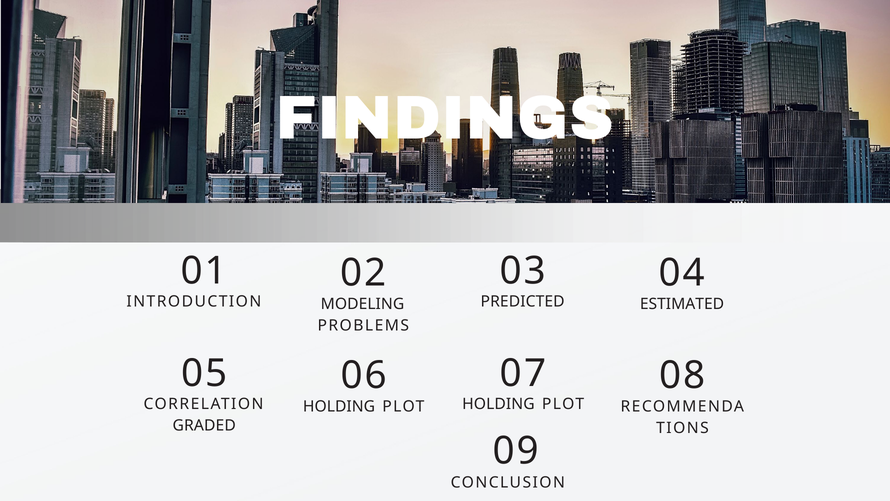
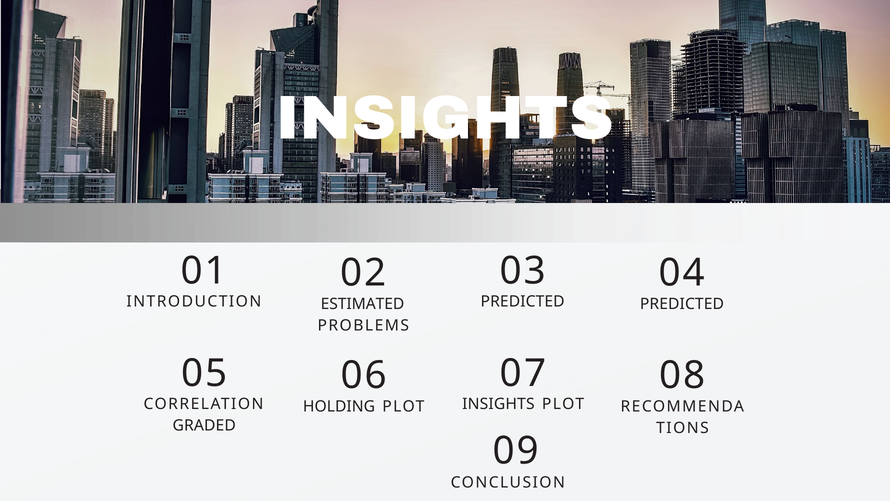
FINDINGS: FINDINGS -> INSIGHTS (445, 119)
MODELING: MODELING -> ESTIMATED (363, 304)
ESTIMATED: ESTIMATED -> PREDICTED (682, 304)
HOLDING: HOLDING -> INSIGHTS (498, 404)
